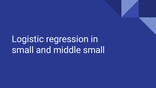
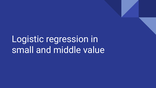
middle small: small -> value (94, 50)
